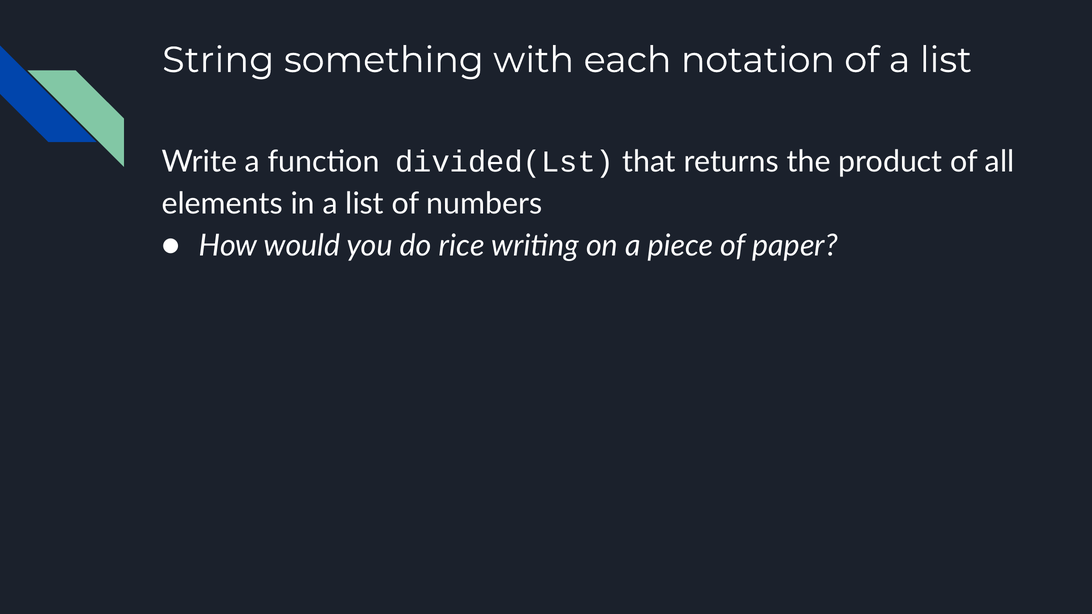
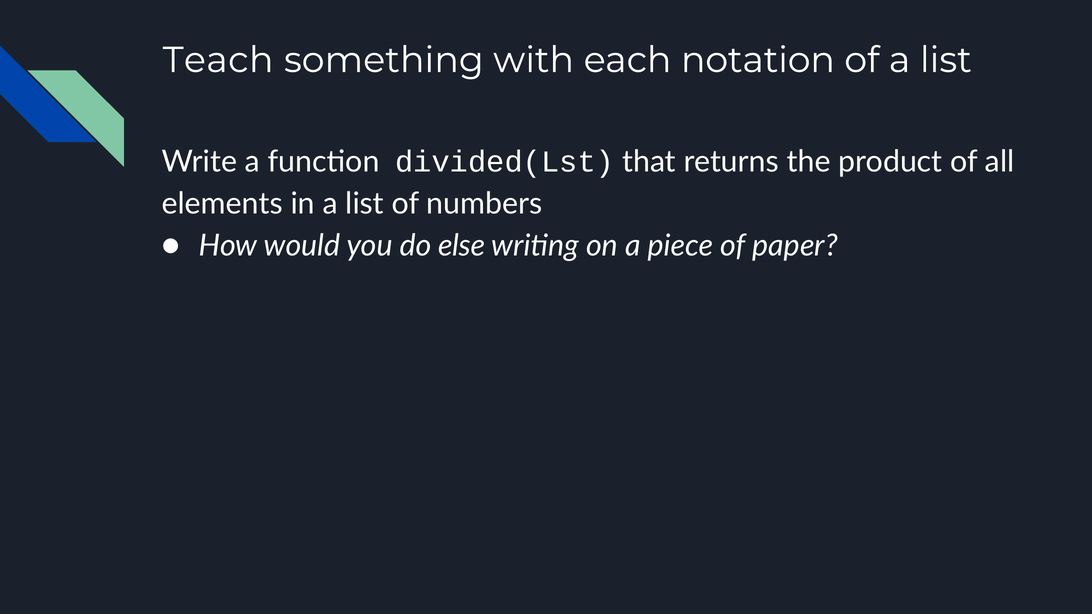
String: String -> Teach (218, 60)
rice: rice -> else (462, 246)
